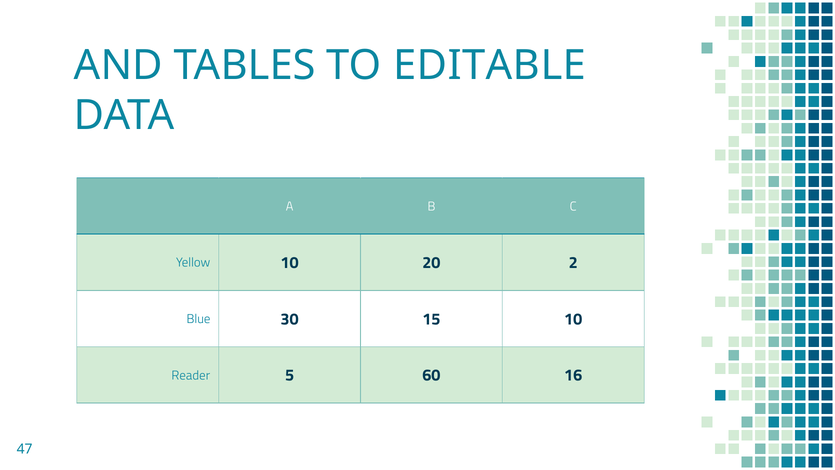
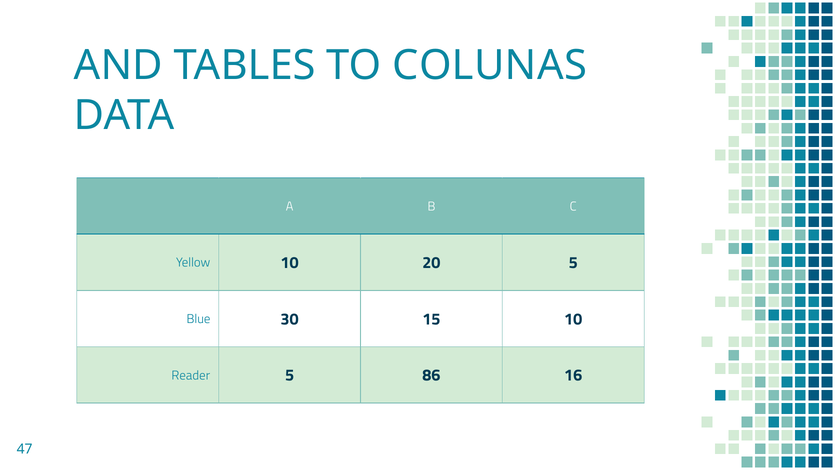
EDITABLE: EDITABLE -> COLUNAS (490, 65)
20 2: 2 -> 5 (573, 263)
60: 60 -> 86 (431, 375)
